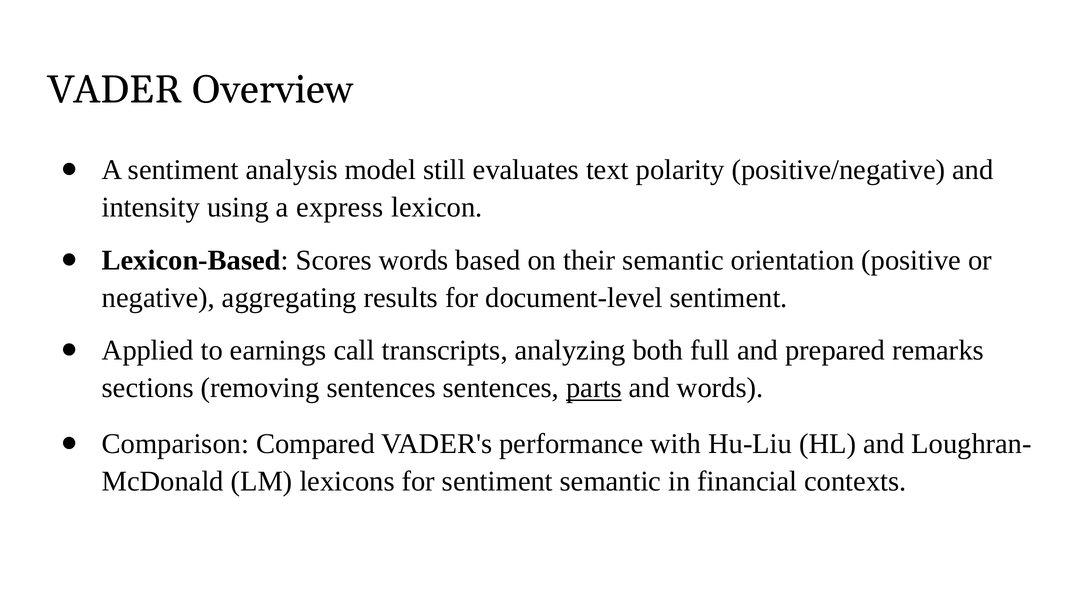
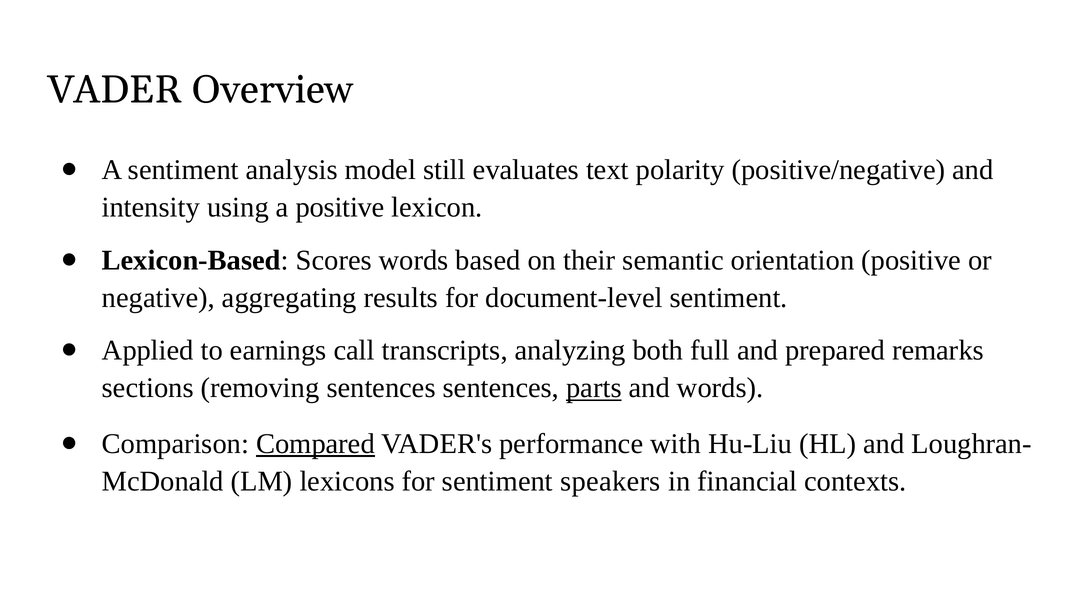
a express: express -> positive (340, 207)
Compared underline: none -> present (316, 444)
sentiment semantic: semantic -> speakers (610, 482)
